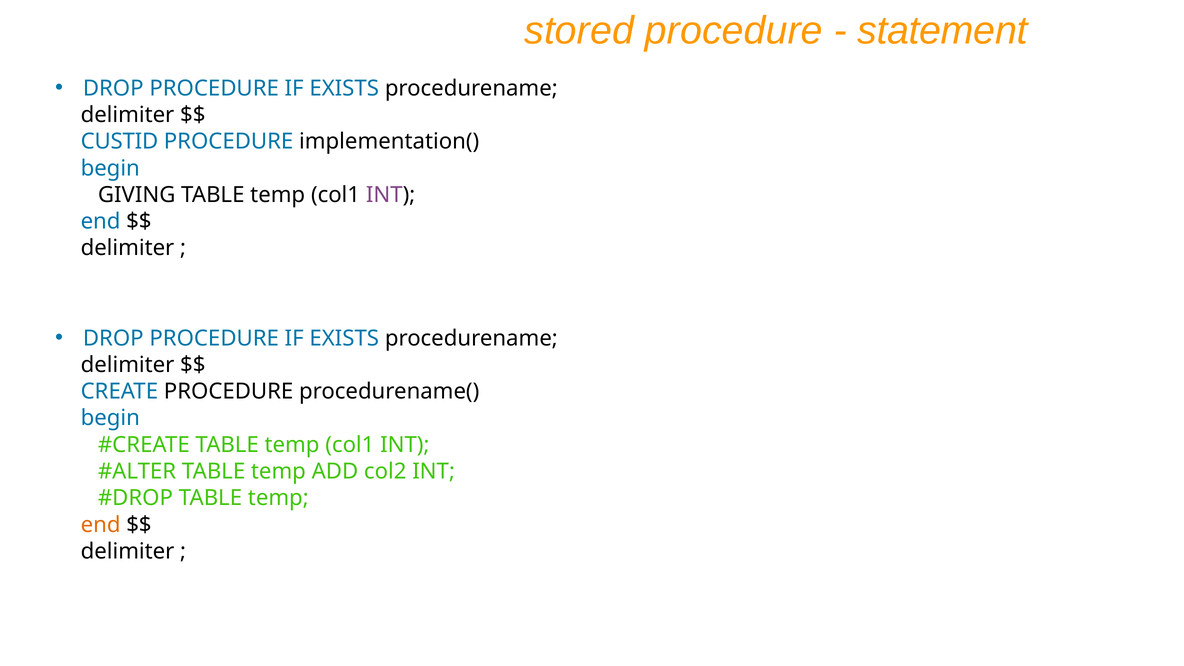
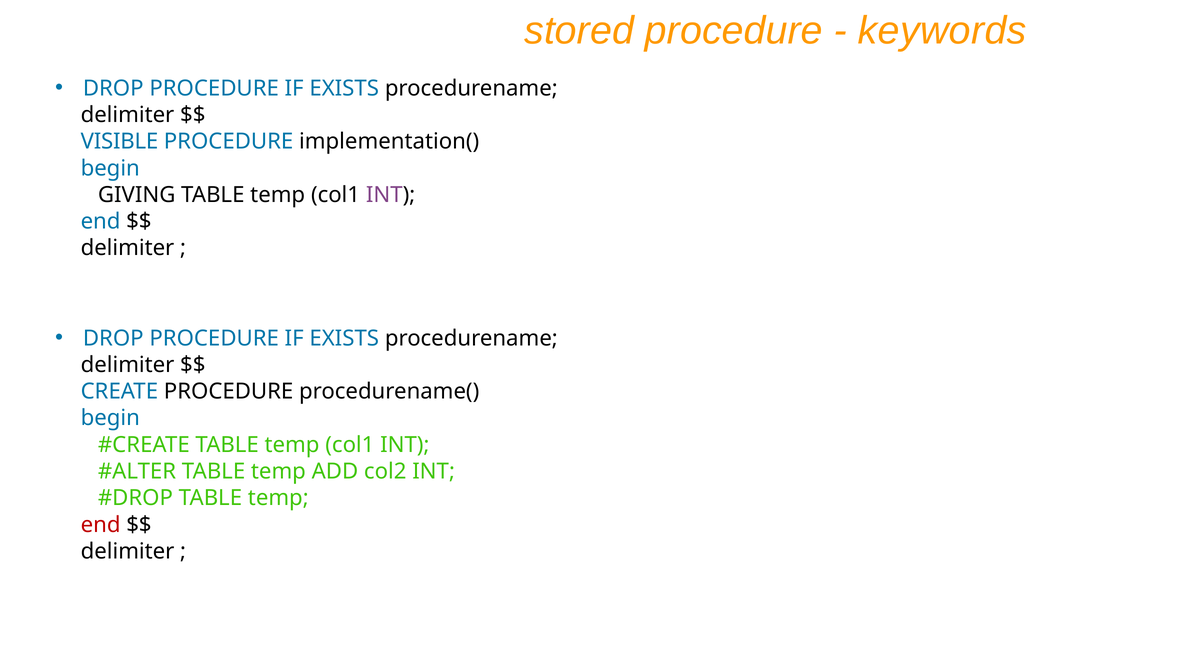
statement: statement -> keywords (942, 31)
CUSTID: CUSTID -> VISIBLE (119, 142)
end colour: orange -> red (101, 525)
